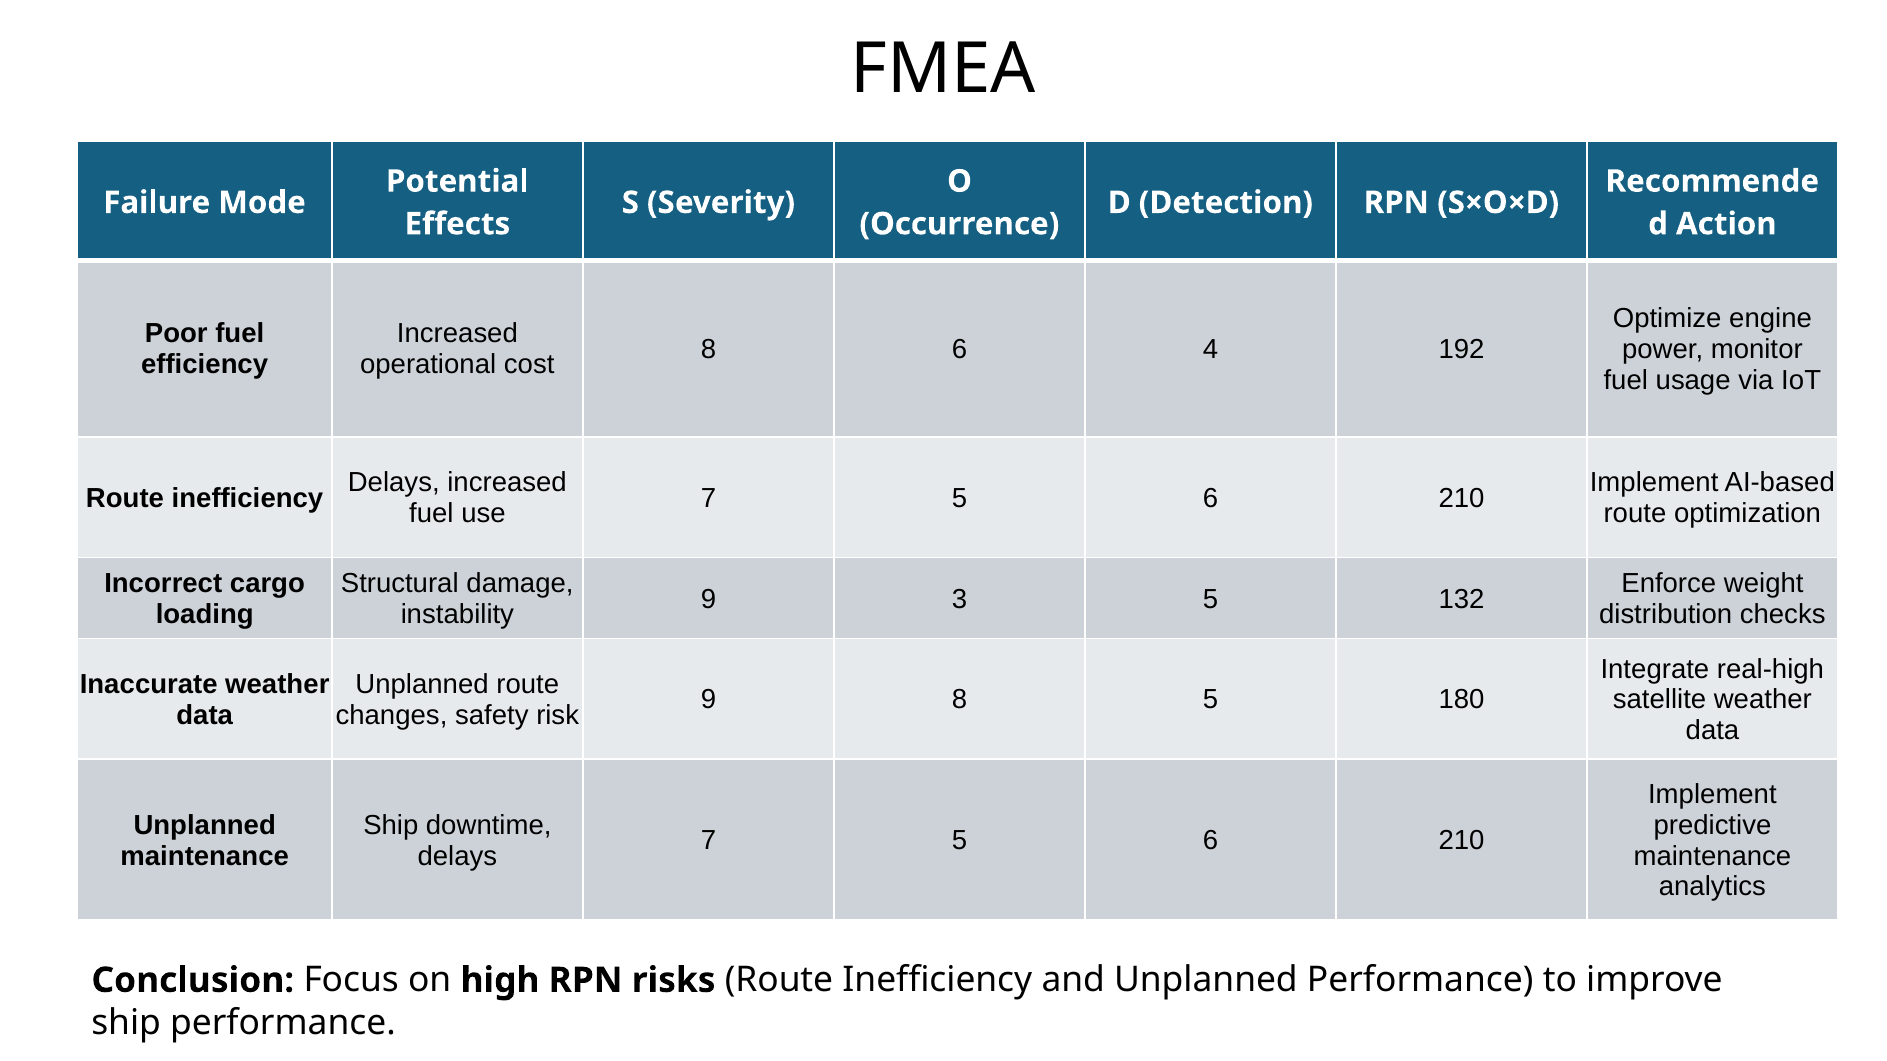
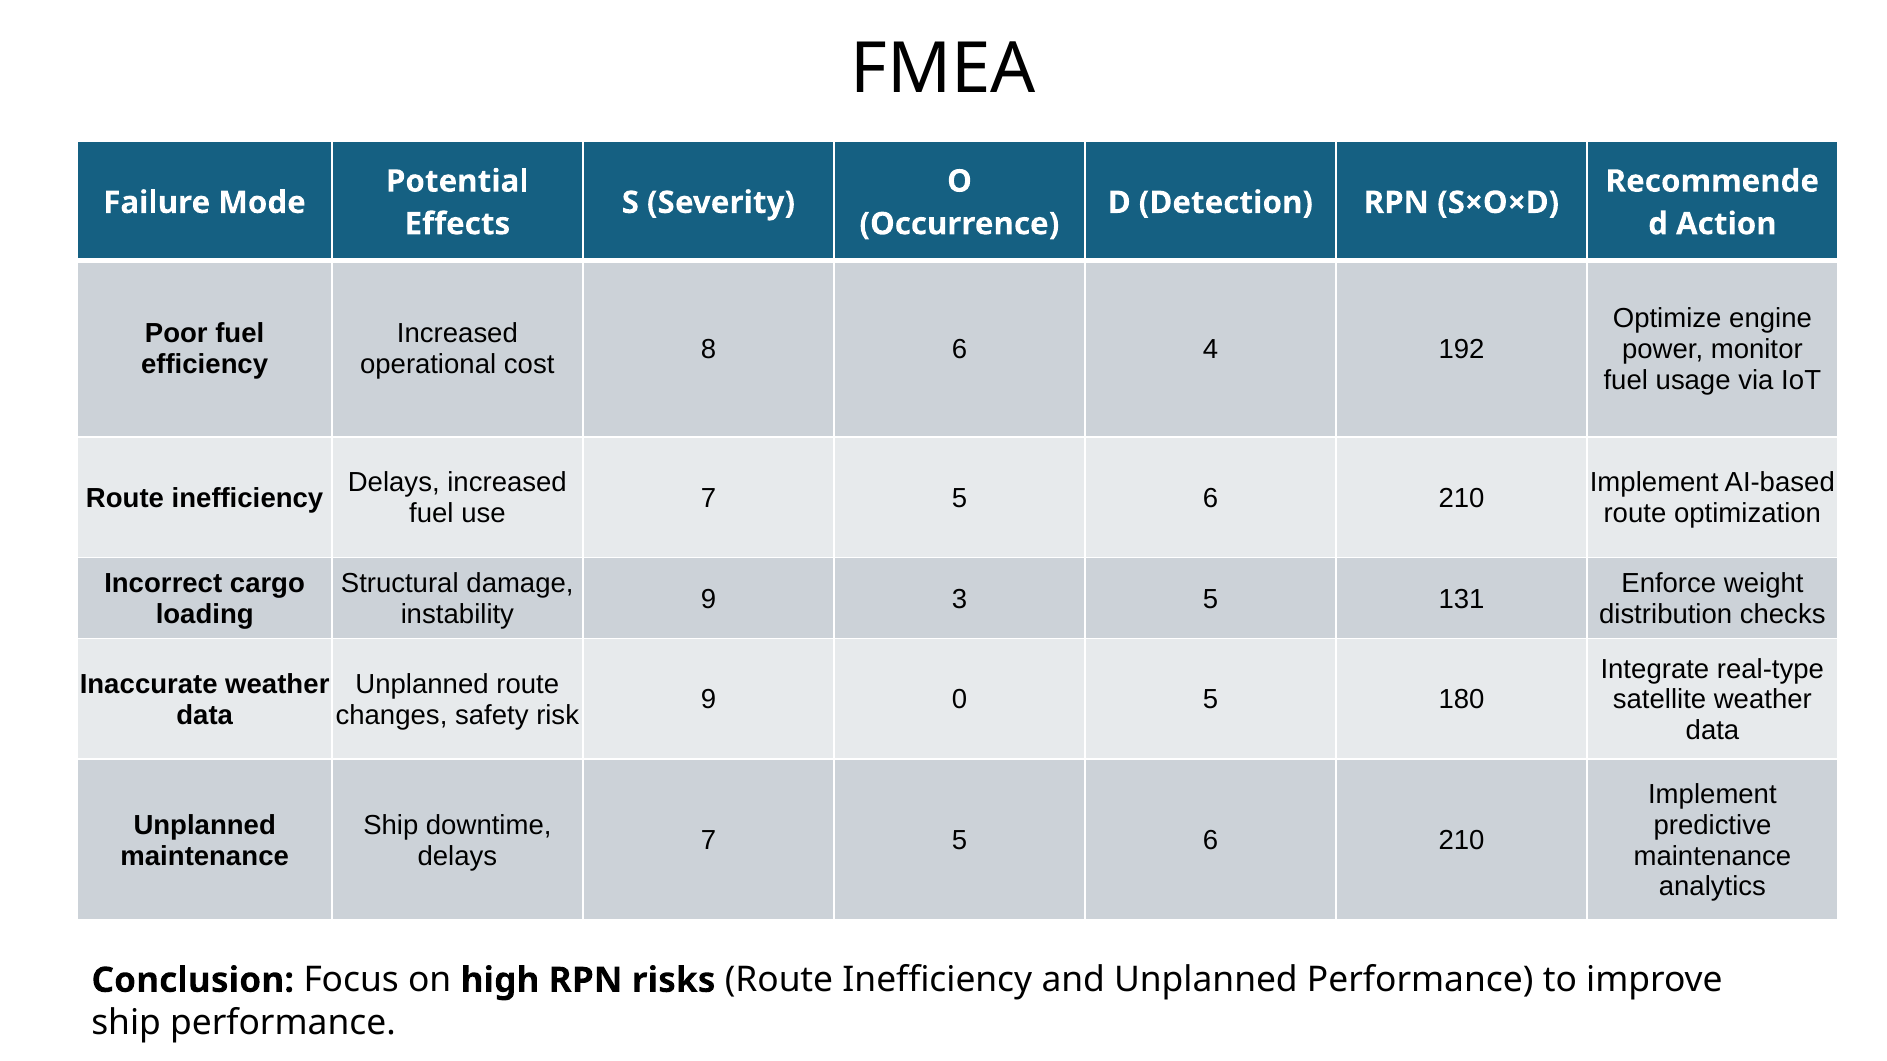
132: 132 -> 131 (1461, 599)
real-high: real-high -> real-type (1770, 669)
9 8: 8 -> 0 (959, 700)
